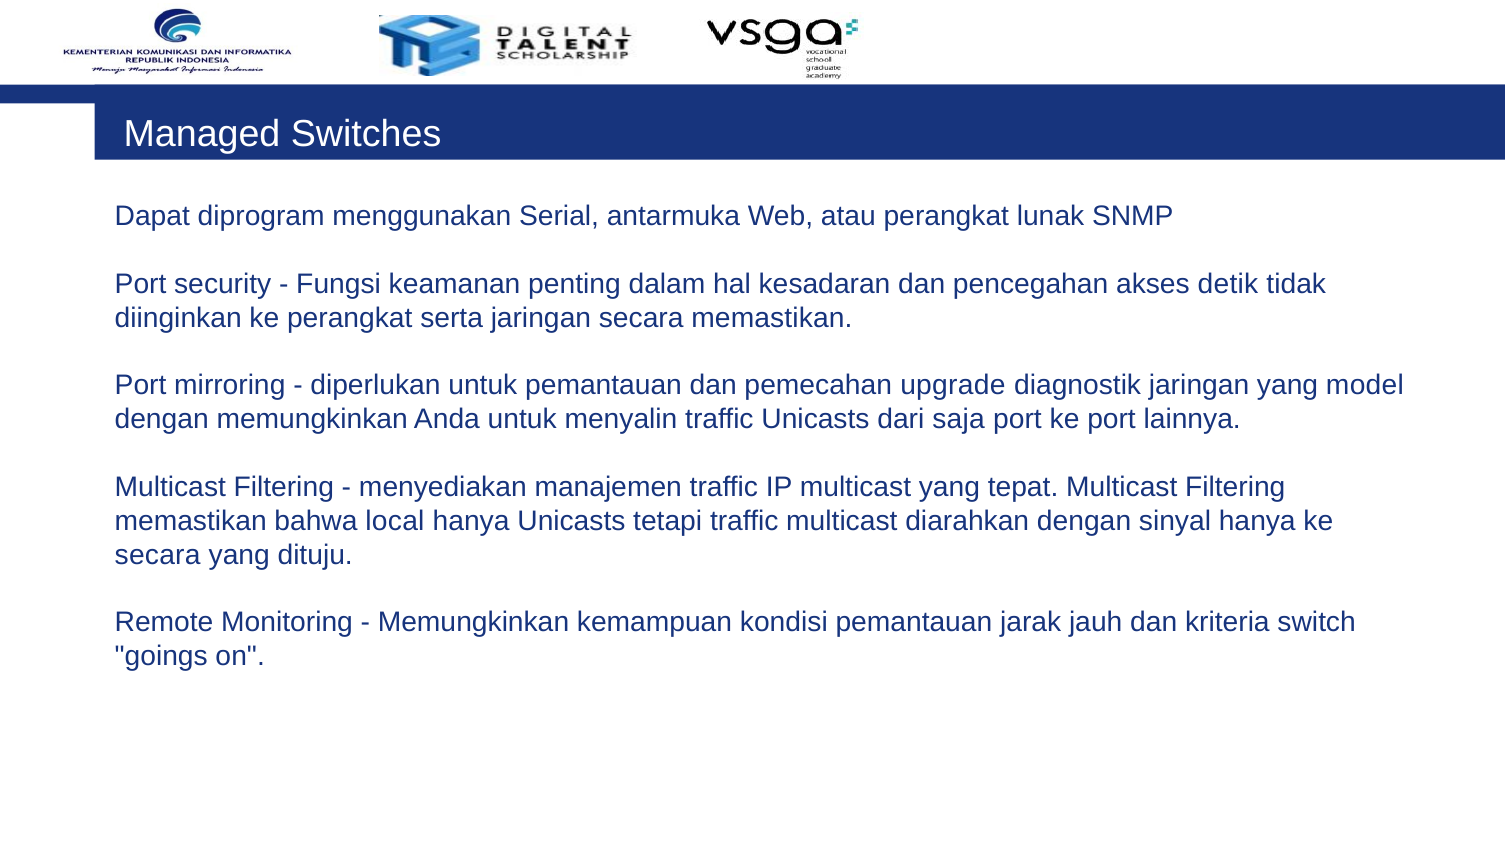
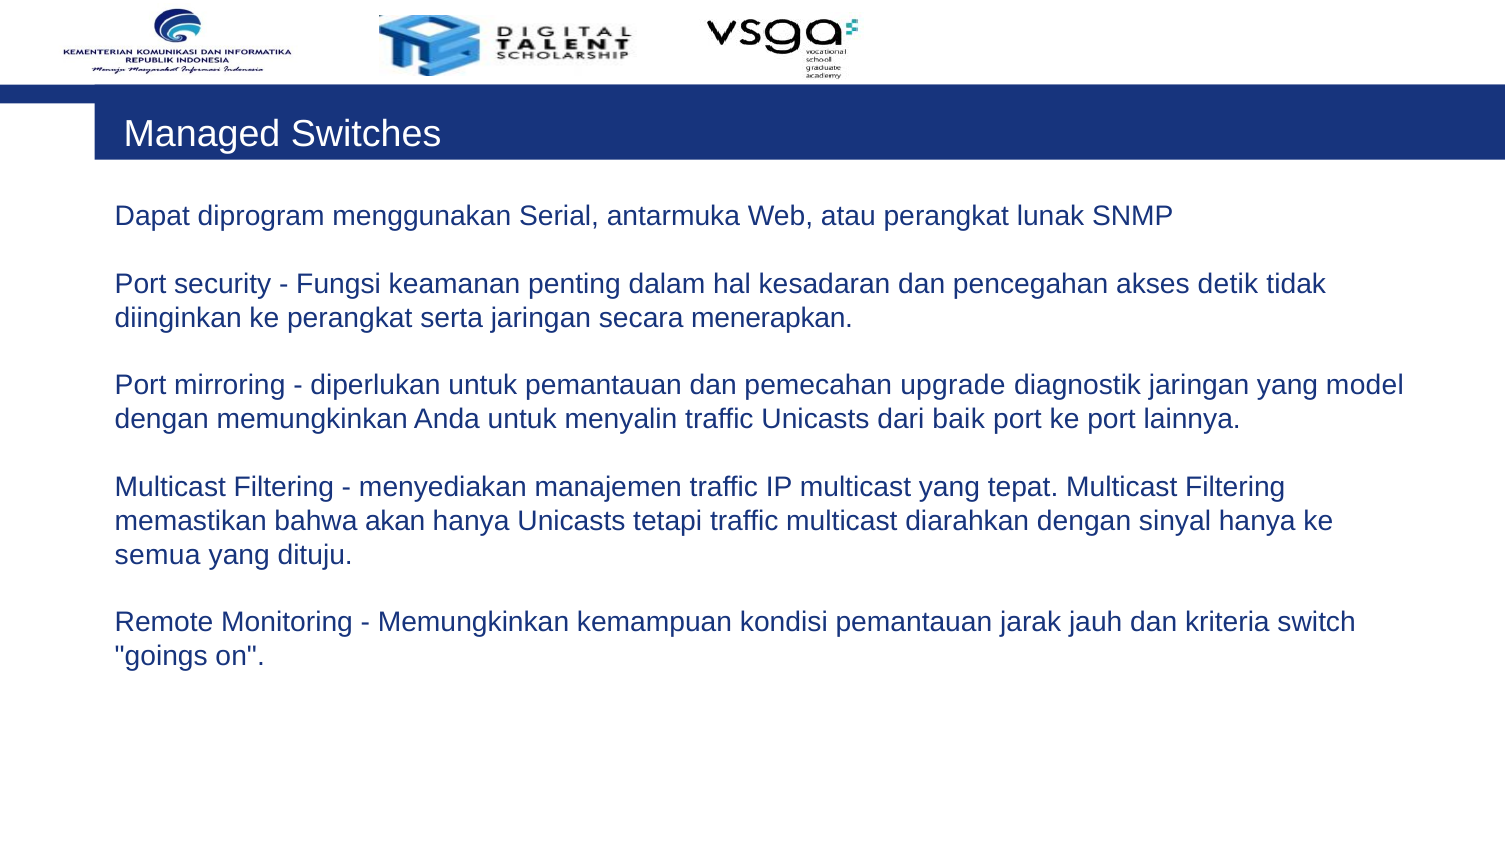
secara memastikan: memastikan -> menerapkan (772, 318)
saja: saja -> baik (959, 420)
local: local -> akan (395, 521)
secara: secara -> semua (158, 555)
